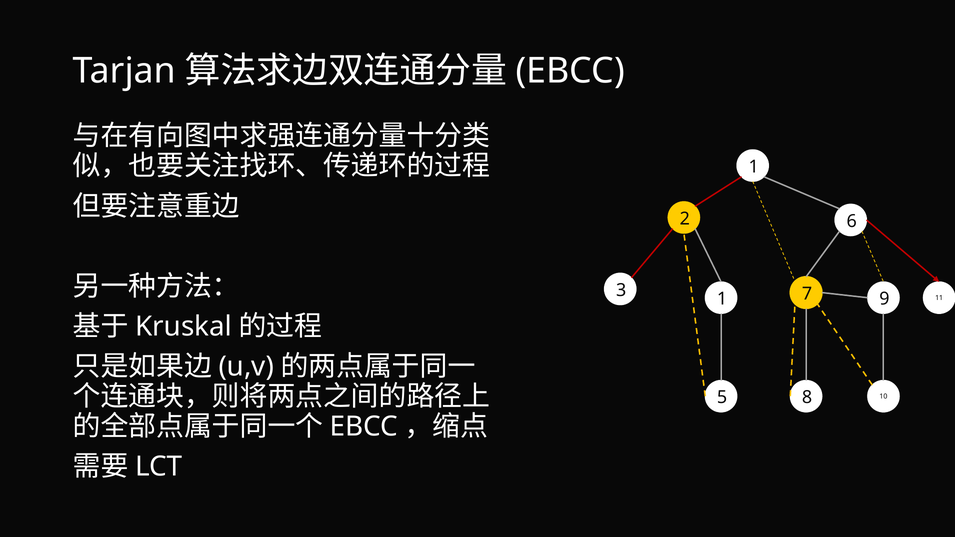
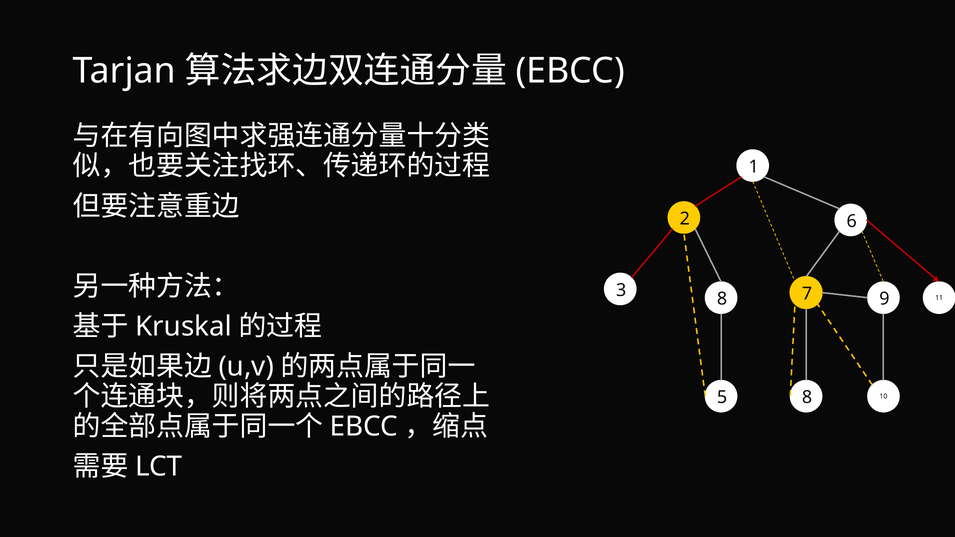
3 1: 1 -> 8 (722, 299)
